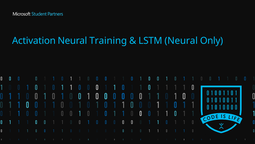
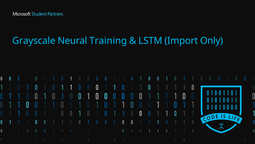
Activation: Activation -> Grayscale (34, 41)
LSTM Neural: Neural -> Import (181, 41)
